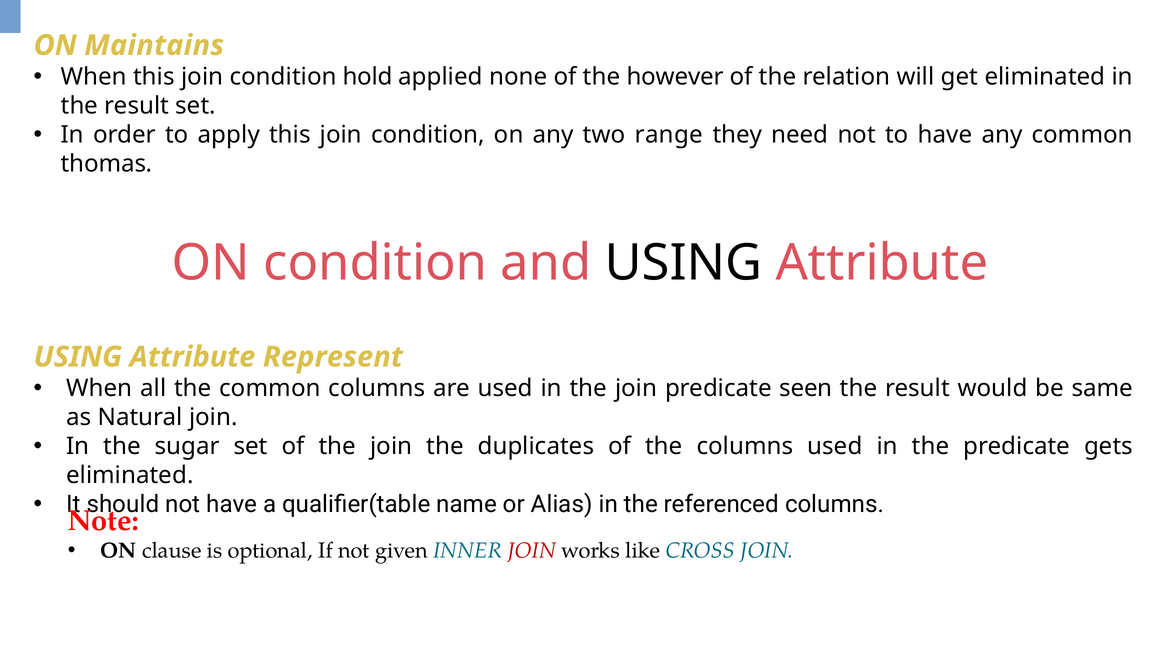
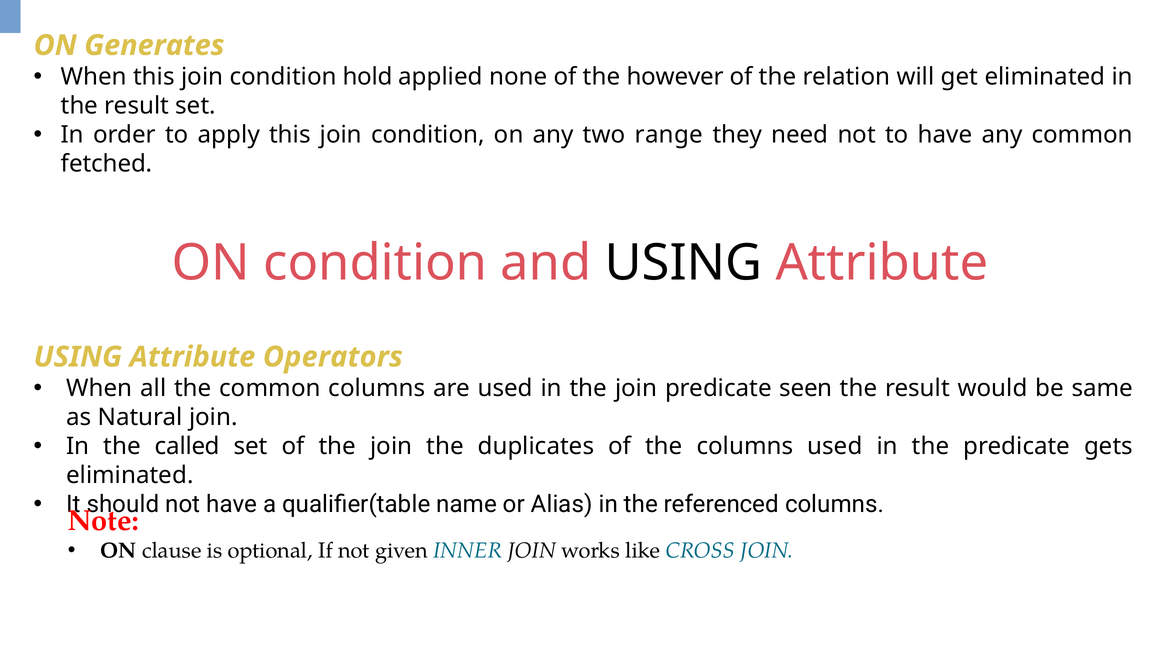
Maintains: Maintains -> Generates (154, 45)
thomas: thomas -> fetched (107, 164)
Represent: Represent -> Operators (333, 357)
sugar: sugar -> called (187, 447)
JOIN colour: red -> black (532, 551)
